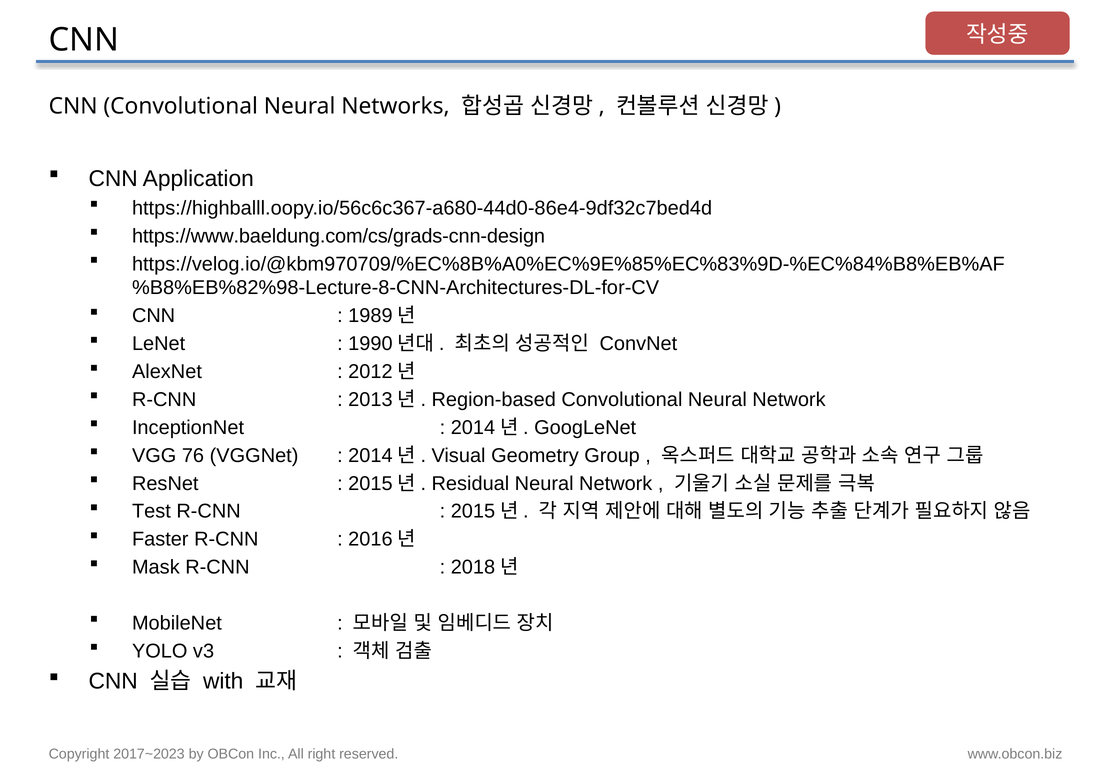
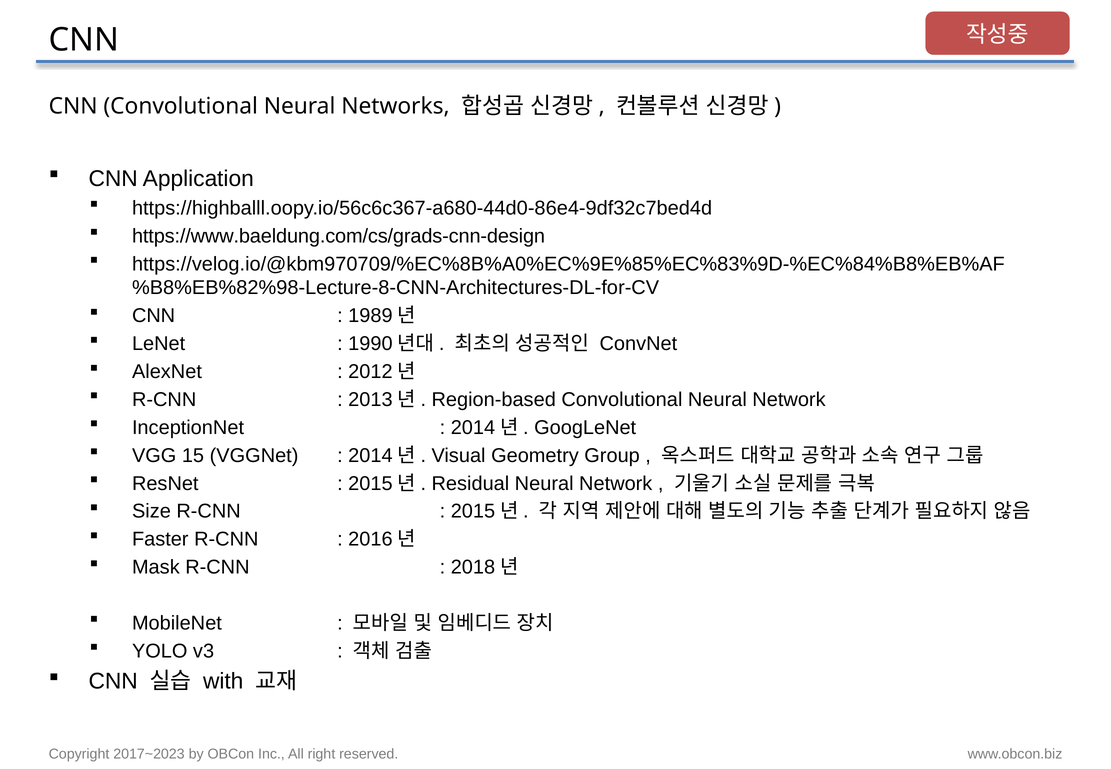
76: 76 -> 15 (193, 456)
Test: Test -> Size (151, 511)
